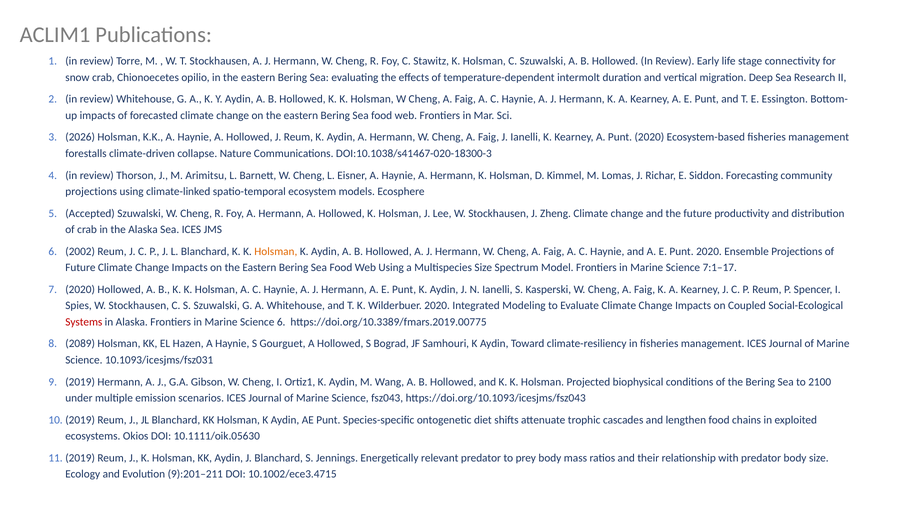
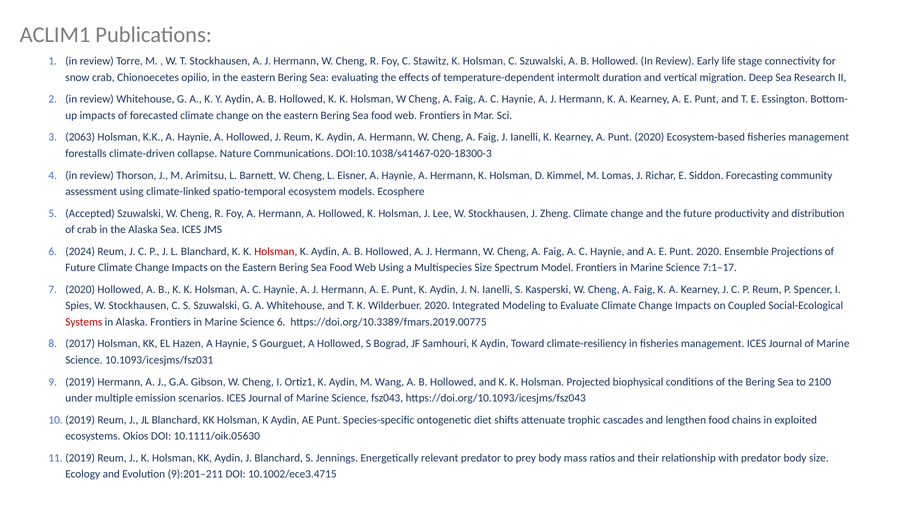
2026: 2026 -> 2063 (80, 137)
projections: projections -> assessment (91, 191)
2002: 2002 -> 2024 (80, 251)
Holsman colour: orange -> red (276, 251)
2089: 2089 -> 2017 (80, 344)
